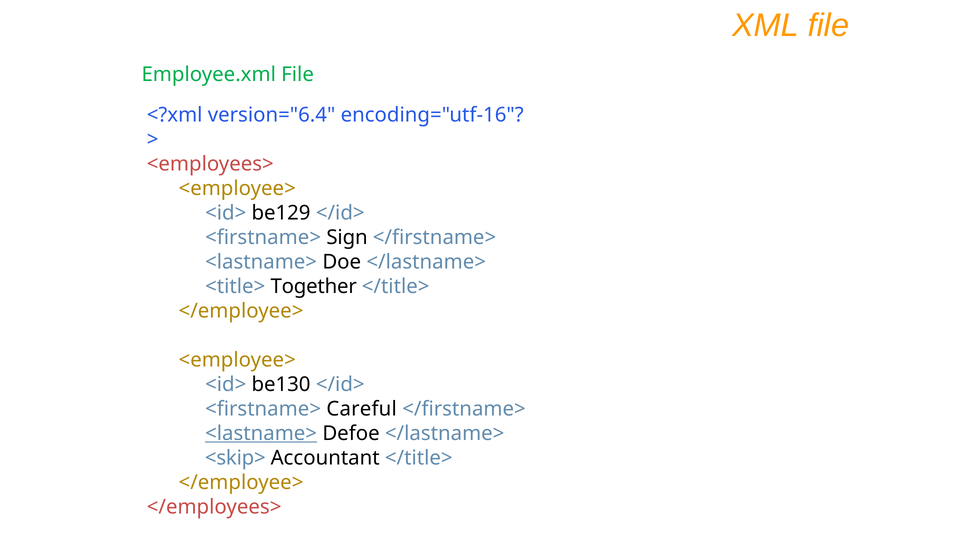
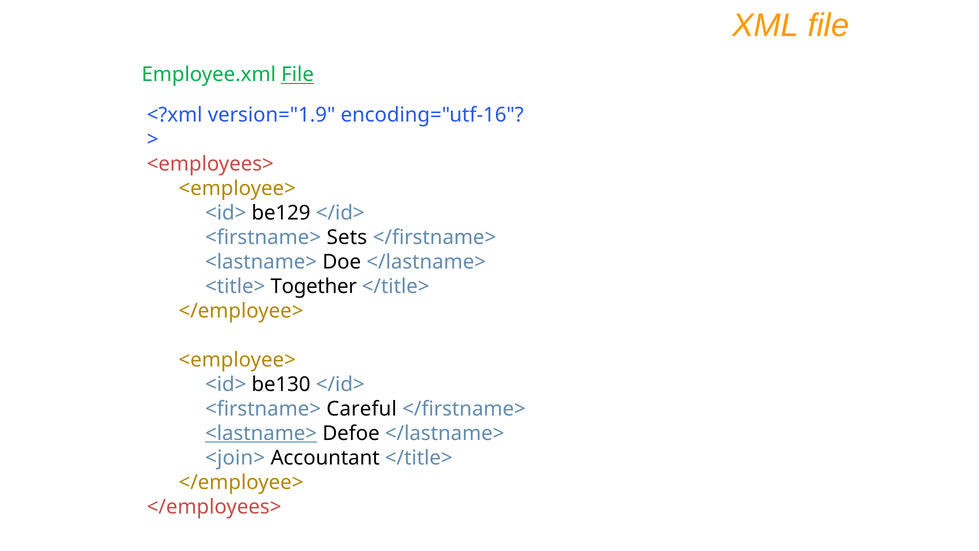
File underline: none -> present (298, 75)
version="6.4: version="6.4 -> version="1.9 (272, 115)
Sign: Sign -> Sets (347, 237)
<skip>: <skip> -> <join> (235, 458)
